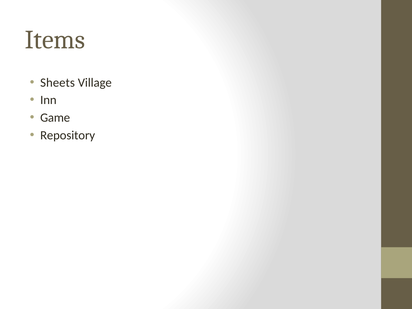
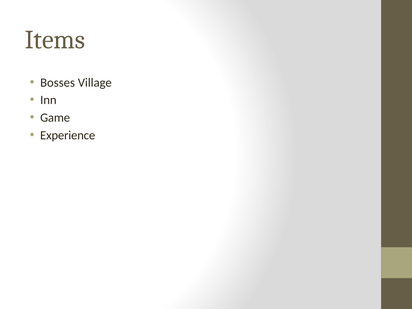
Sheets: Sheets -> Bosses (58, 83)
Repository: Repository -> Experience (68, 135)
